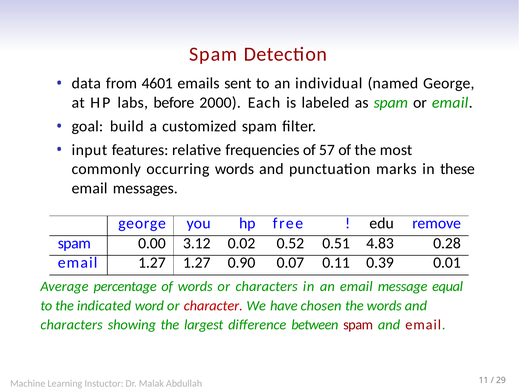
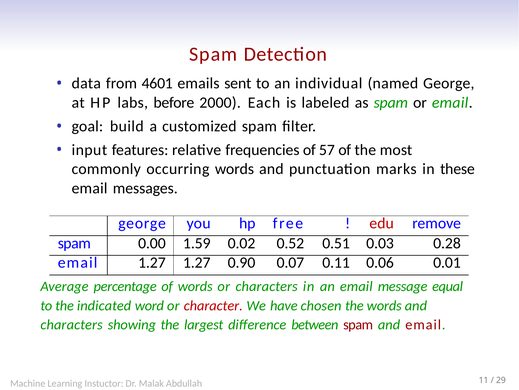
edu colour: black -> red (382, 223)
3.12: 3.12 -> 1.59 (197, 243)
4.83: 4.83 -> 0.03 (380, 243)
0.39: 0.39 -> 0.06 (380, 262)
